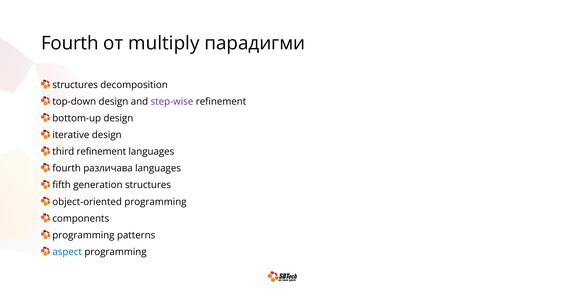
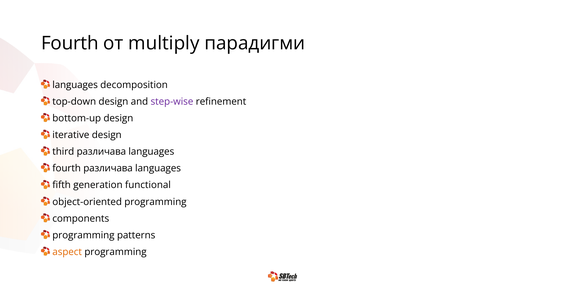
structures: structures -> languages (75, 85)
third refinement: refinement -> различава (101, 152)
generation structures: structures -> functional (148, 185)
aspect colour: blue -> orange (67, 252)
